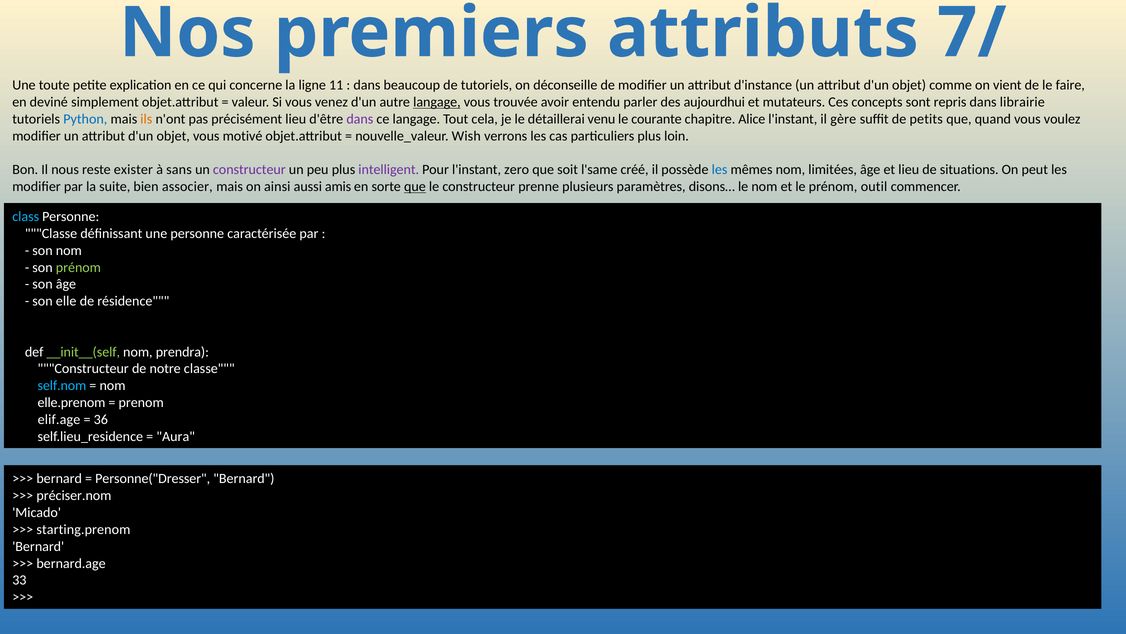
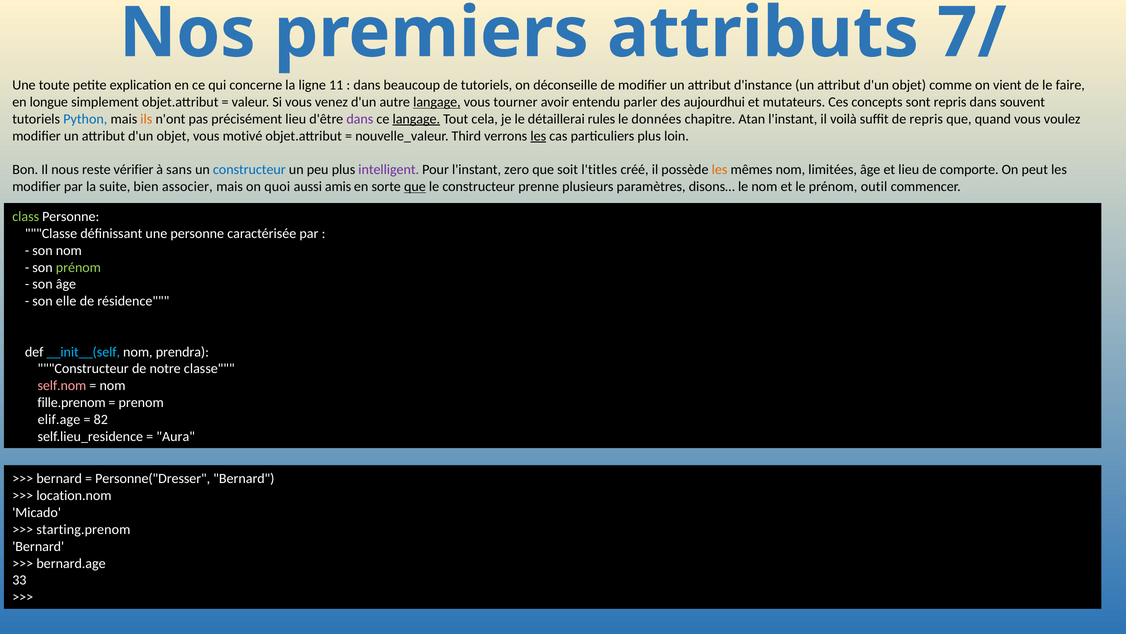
deviné: deviné -> longue (49, 102)
trouvée: trouvée -> tourner (515, 102)
librairie: librairie -> souvent (1022, 102)
langage underline: none -> present (416, 119)
venu: venu -> rules (601, 119)
courante: courante -> données (656, 119)
Alice: Alice -> Atan (752, 119)
gère: gère -> voilà (843, 119)
de petits: petits -> repris (926, 119)
Wish: Wish -> Third (466, 136)
les underline: none -> present (538, 136)
exister: exister -> vérifier (134, 170)
constructeur colour: purple -> blue (249, 170)
l'same: l'same -> l'titles (599, 170)
les colour: blue -> orange (720, 170)
situations: situations -> comporte (969, 170)
ainsi: ainsi -> quoi (277, 187)
class colour: light blue -> light green (26, 216)
__init__(self colour: light green -> light blue (83, 352)
self.nom colour: light blue -> pink (62, 385)
elle.prenom: elle.prenom -> fille.prenom (72, 402)
36: 36 -> 82 (101, 419)
préciser.nom: préciser.nom -> location.nom (74, 495)
